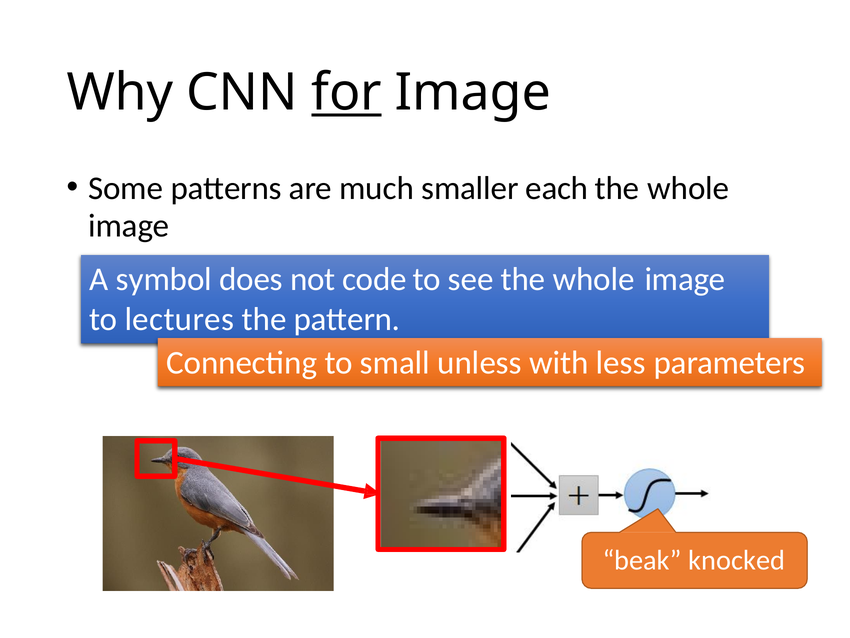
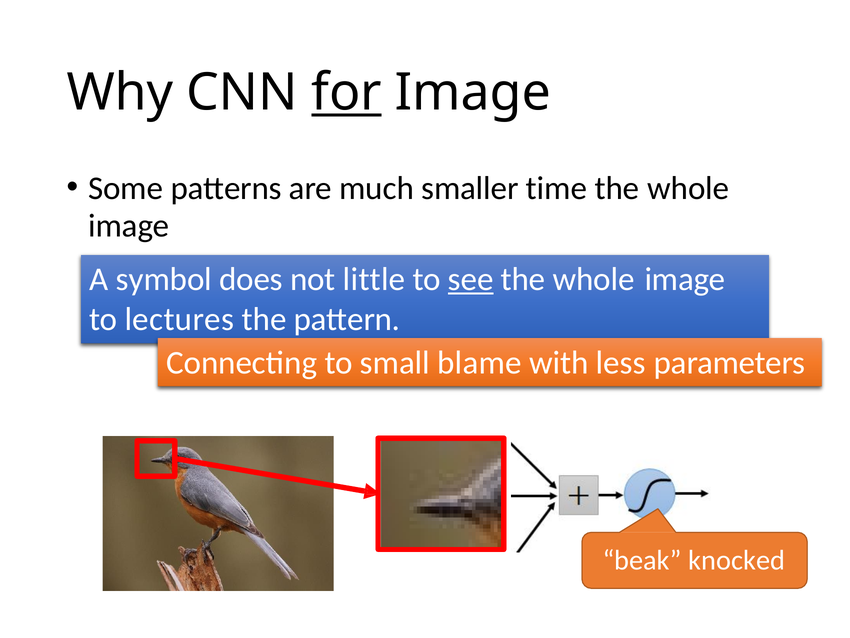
each: each -> time (557, 188)
code: code -> little (374, 279)
see underline: none -> present (471, 279)
unless: unless -> blame (479, 362)
